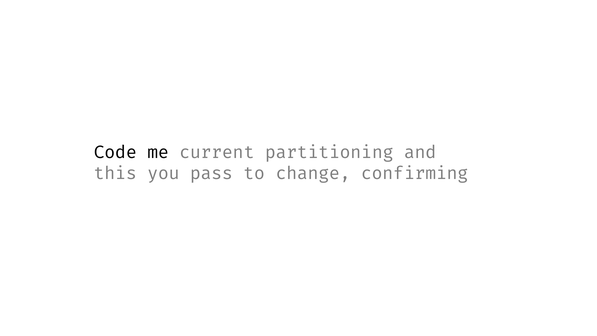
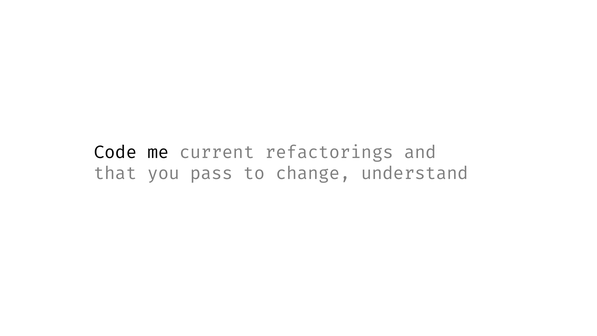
partitioning: partitioning -> refactorings (329, 152)
this: this -> that (115, 173)
confirming: confirming -> understand (415, 173)
